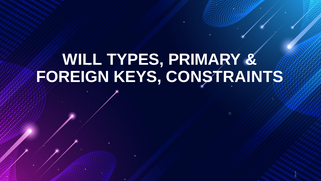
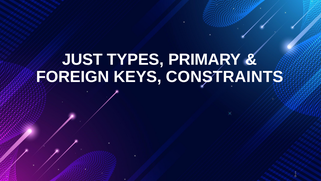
WILL: WILL -> JUST (82, 59)
